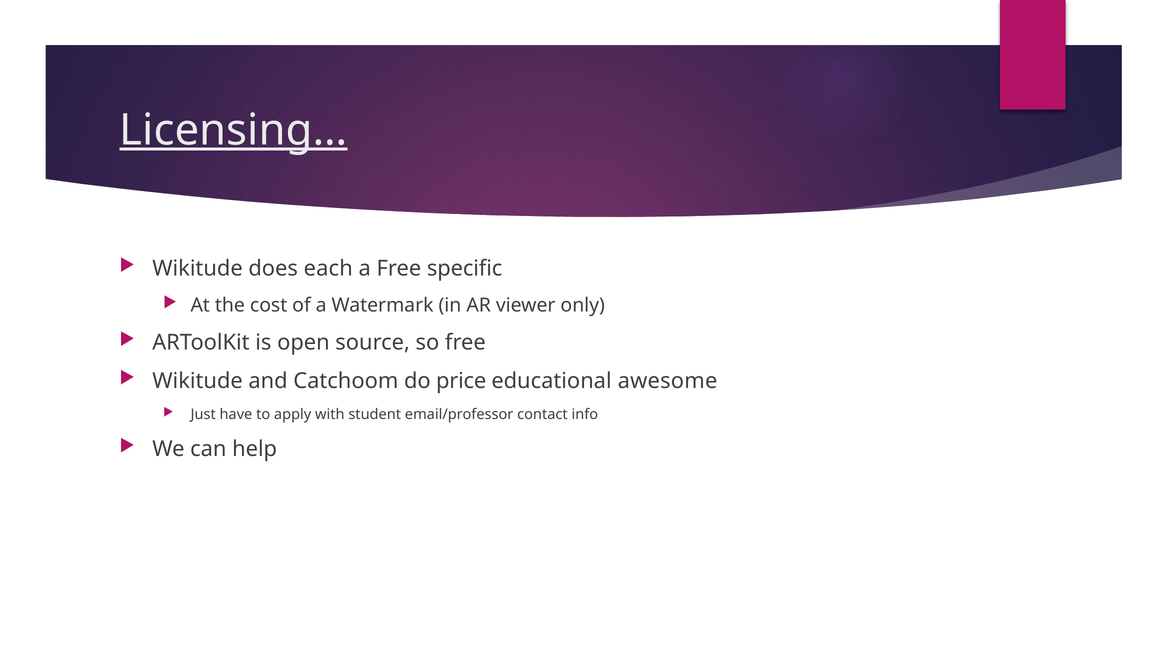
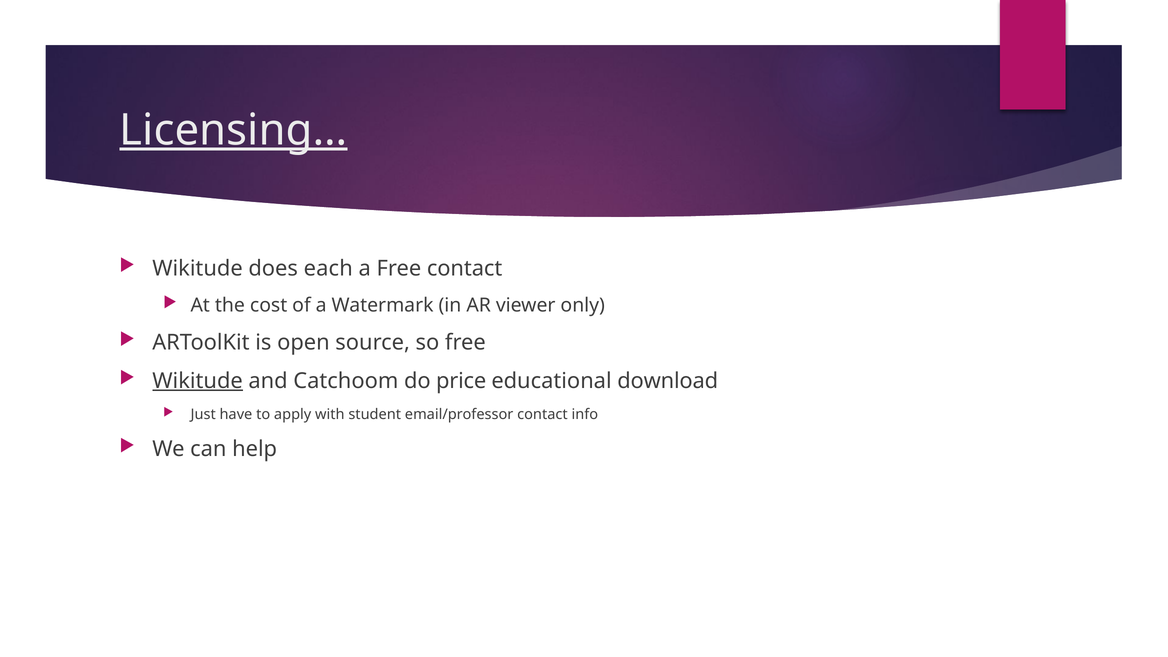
Free specific: specific -> contact (465, 268)
Wikitude underline: none -> present (198, 381)
awesome: awesome -> download (668, 381)
